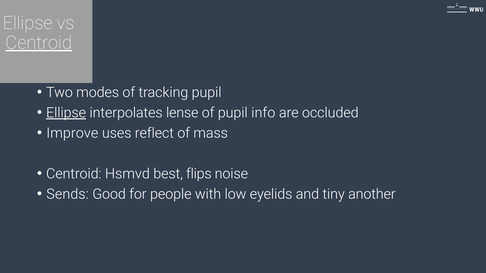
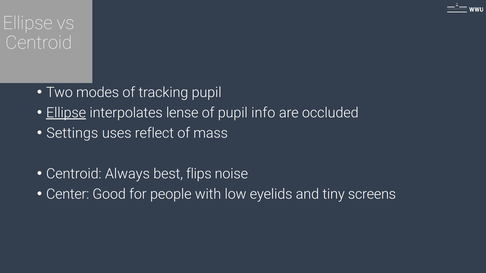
Centroid underline: present -> none (39, 43)
Improve: Improve -> Settings (72, 133)
Hsmvd: Hsmvd -> Always (127, 174)
Sends: Sends -> Center (68, 194)
another: another -> screens (372, 194)
